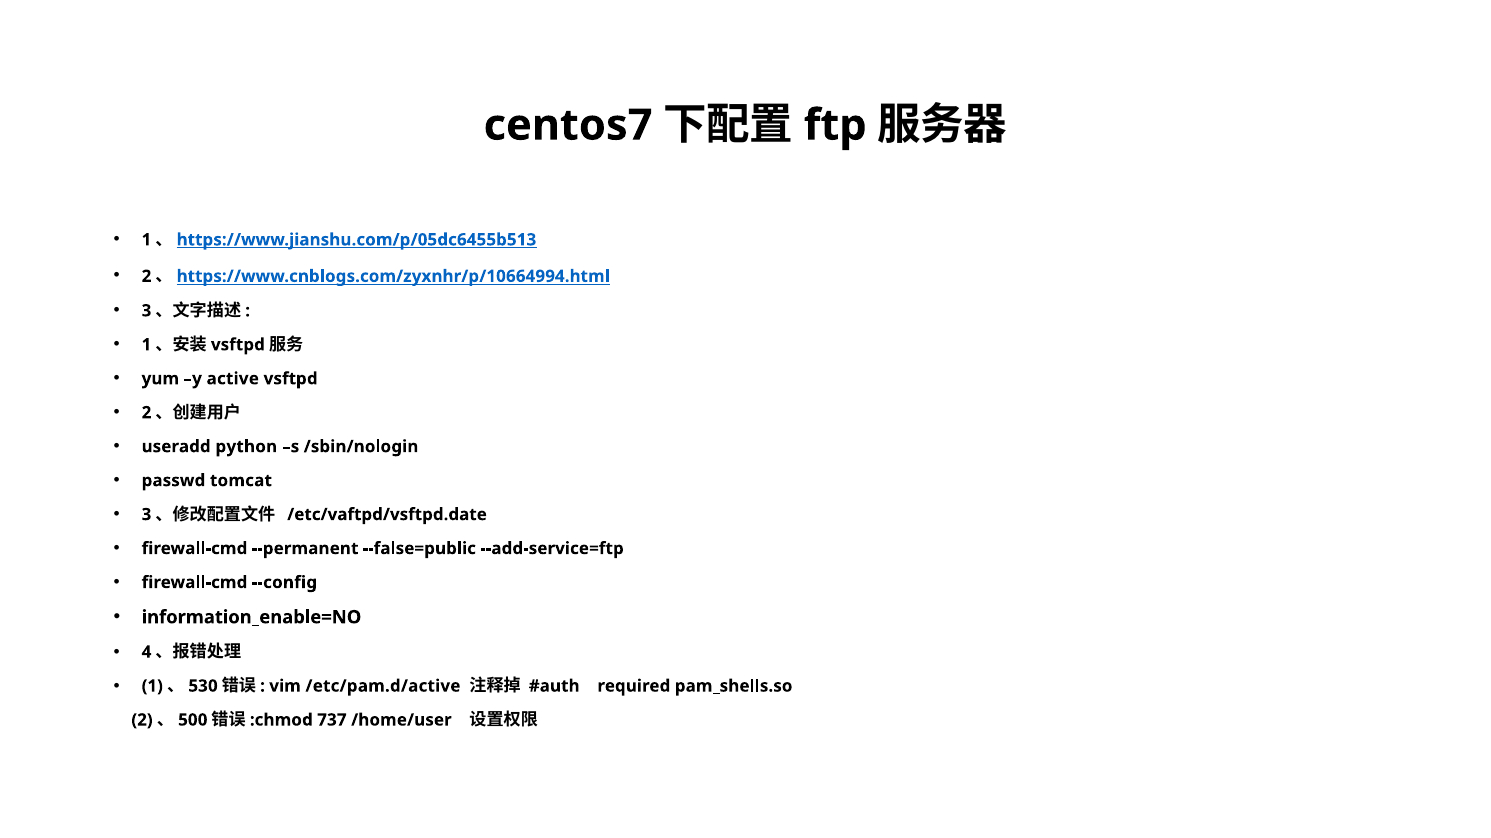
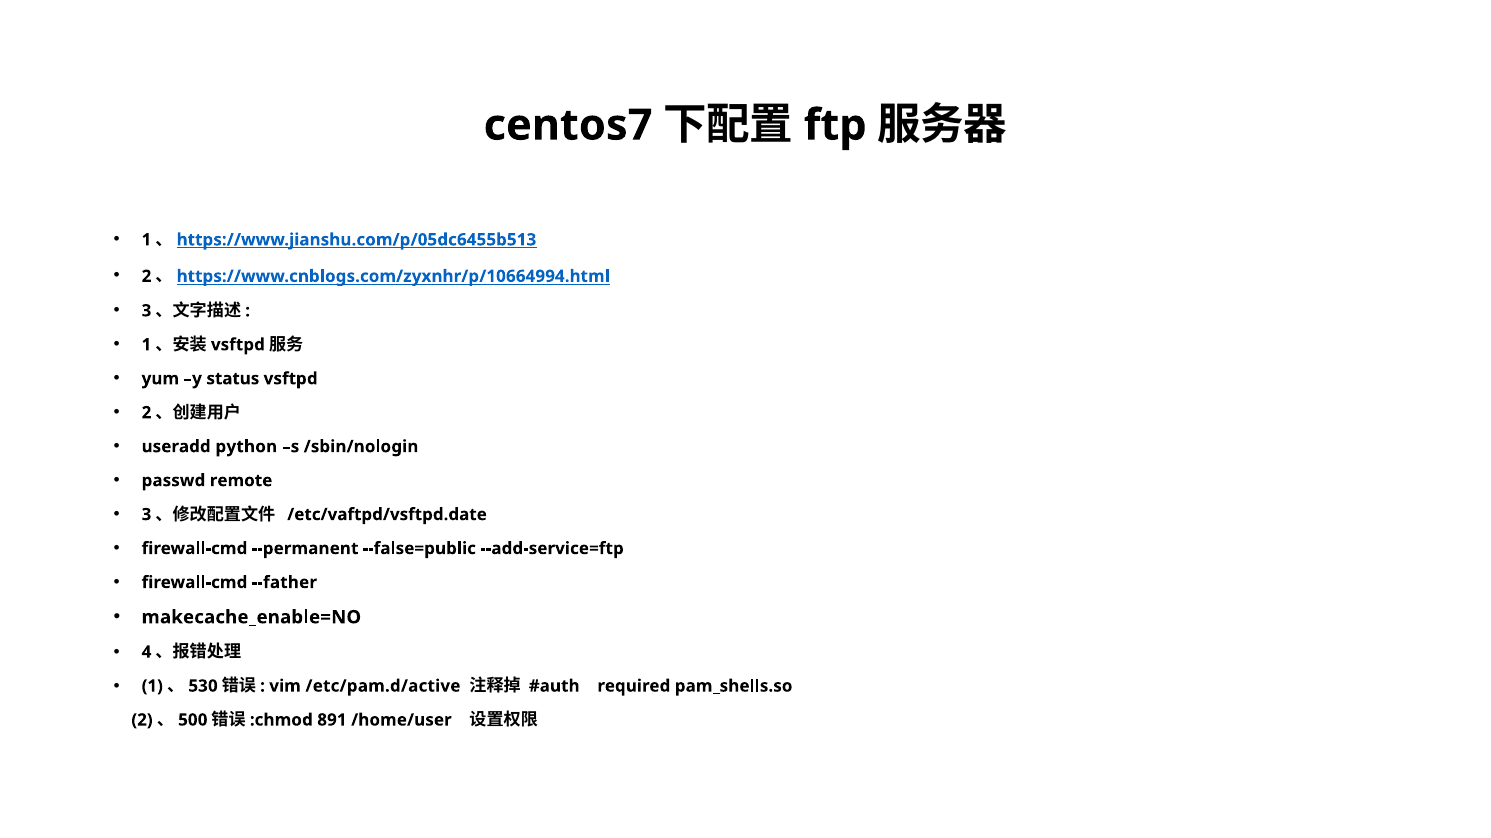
active: active -> status (233, 379)
tomcat: tomcat -> remote (241, 481)
--config: --config -> --father (284, 583)
information_enable=NO: information_enable=NO -> makecache_enable=NO (251, 618)
737: 737 -> 891 (332, 721)
